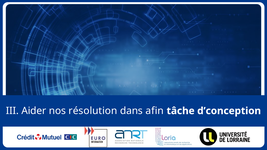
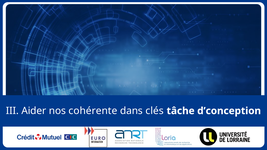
résolution: résolution -> cohérente (93, 111)
afin: afin -> clés (155, 111)
